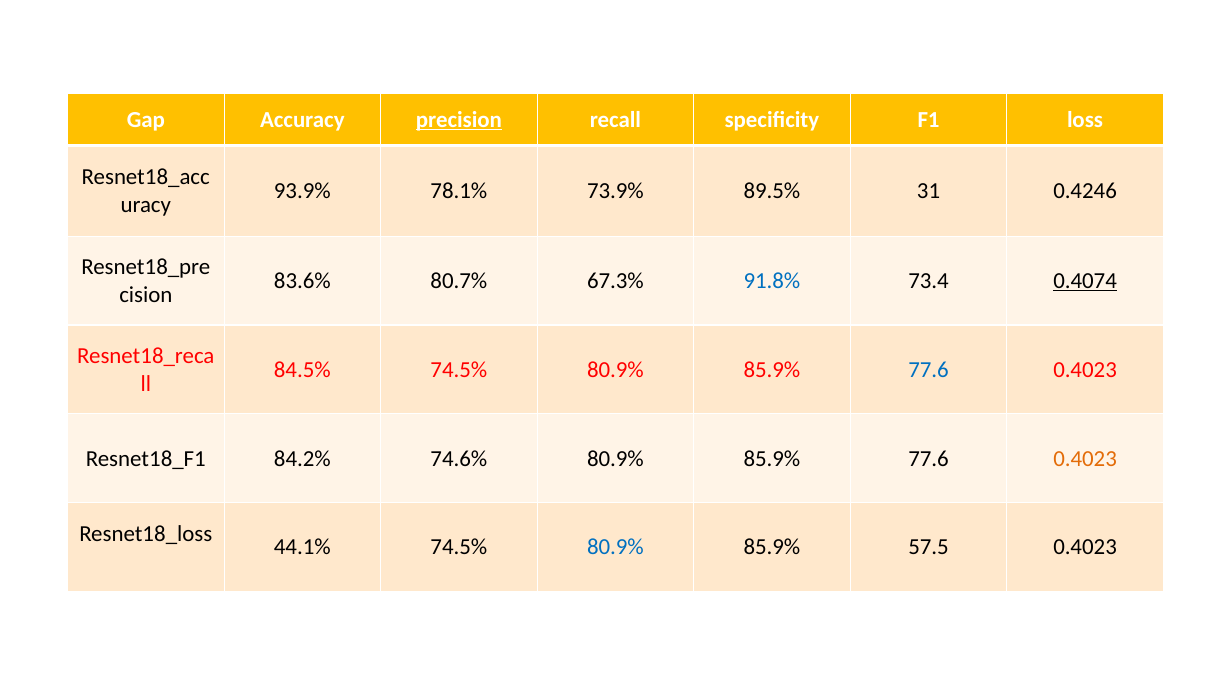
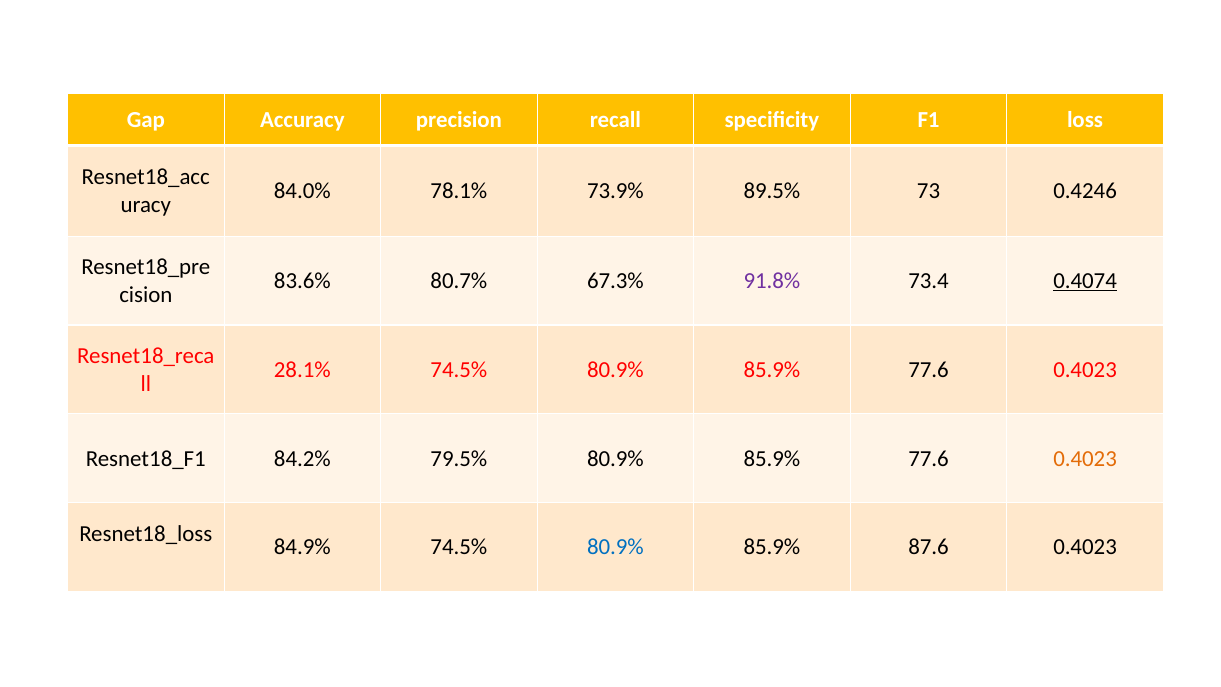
precision underline: present -> none (459, 120)
93.9%: 93.9% -> 84.0% (302, 191)
31: 31 -> 73 (929, 191)
91.8% colour: blue -> purple (772, 281)
84.5%: 84.5% -> 28.1% (302, 370)
77.6 colour: blue -> black (929, 370)
74.6%: 74.6% -> 79.5% (459, 458)
44.1%: 44.1% -> 84.9% (302, 547)
57.5: 57.5 -> 87.6 (929, 547)
